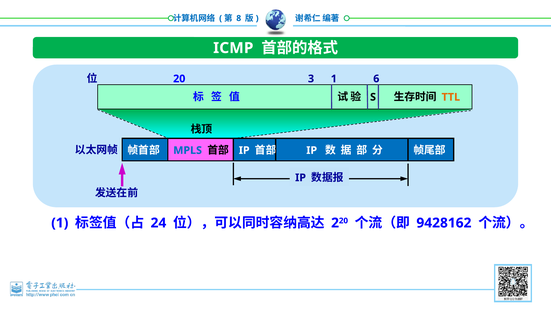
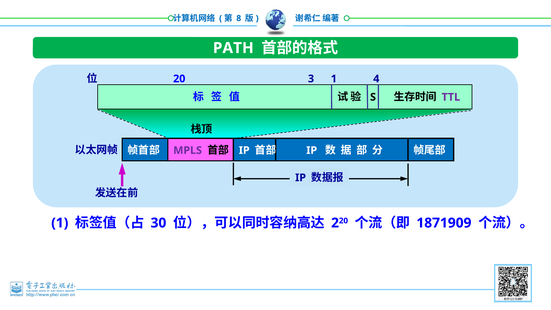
ICMP: ICMP -> PATH (233, 48)
6: 6 -> 4 (376, 79)
TTL colour: orange -> purple (451, 97)
MPLS colour: blue -> purple (188, 150)
24: 24 -> 30 (158, 223)
9428162: 9428162 -> 1871909 (444, 223)
